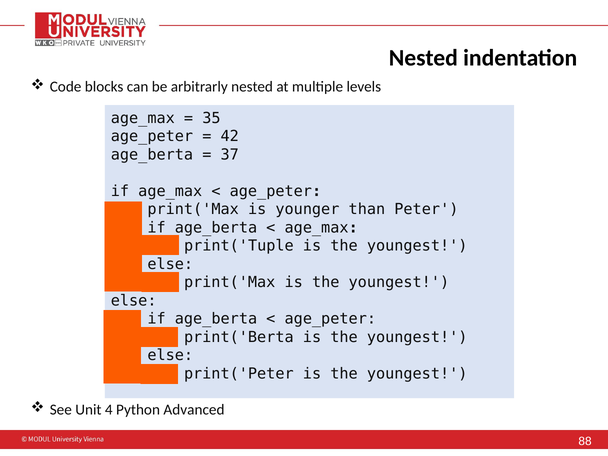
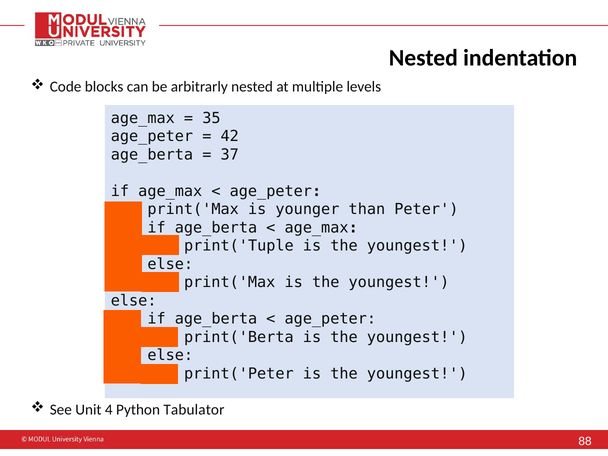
Advanced: Advanced -> Tabulator (194, 410)
